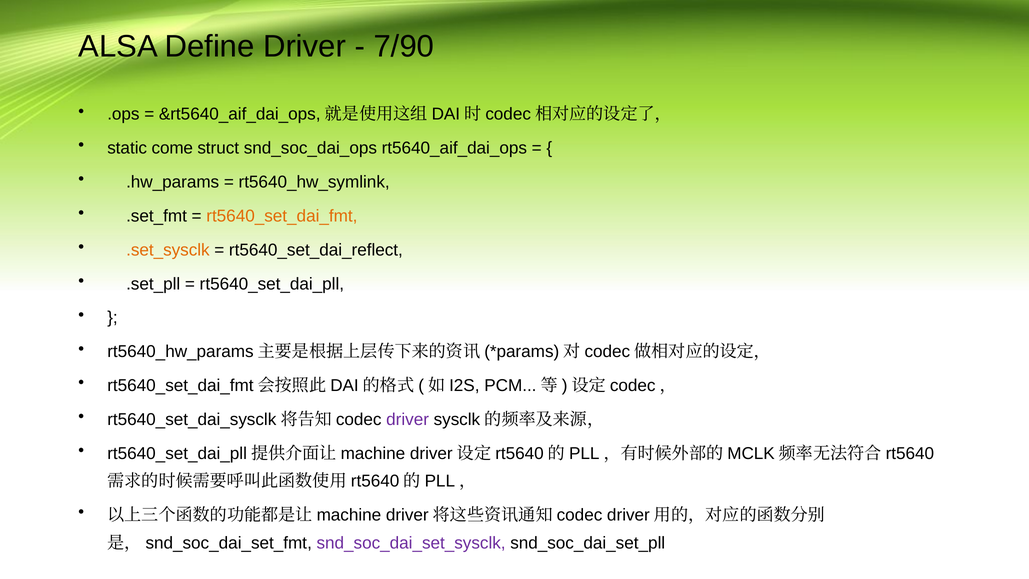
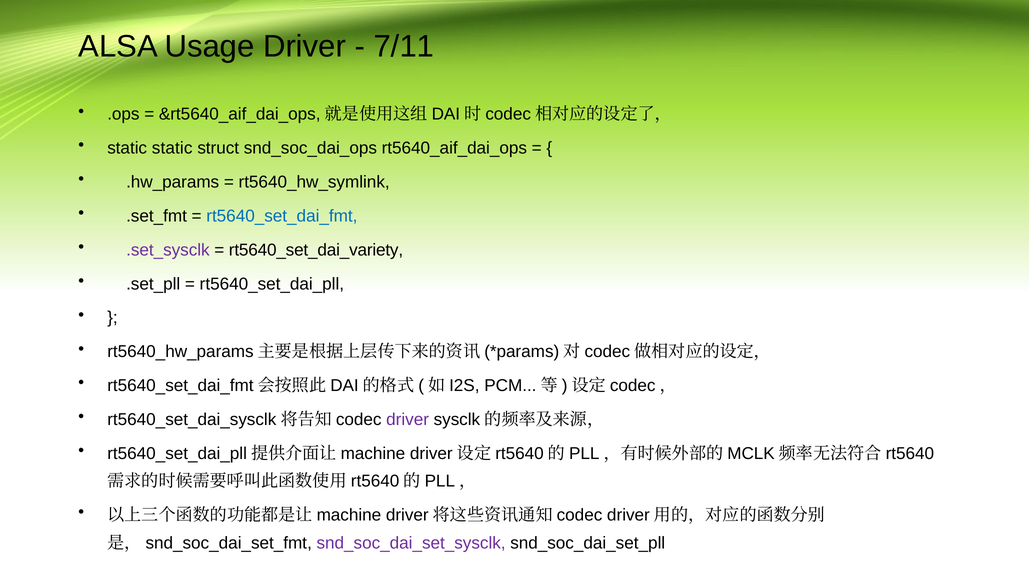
Define: Define -> Usage (210, 46)
7/90: 7/90 -> 7/11 (404, 46)
static come: come -> static (172, 148)
rt5640_set_dai_fmt colour: orange -> blue (282, 216)
.set_sysclk colour: orange -> purple (168, 250)
rt5640_set_dai_reflect: rt5640_set_dai_reflect -> rt5640_set_dai_variety (316, 250)
